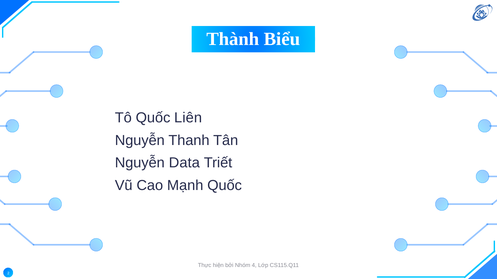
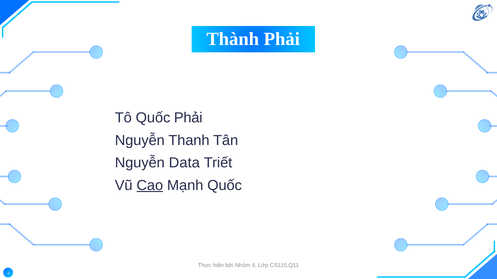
Thành Biểu: Biểu -> Phải (282, 39)
Quốc Liên: Liên -> Phải (188, 118)
Cao underline: none -> present (150, 186)
